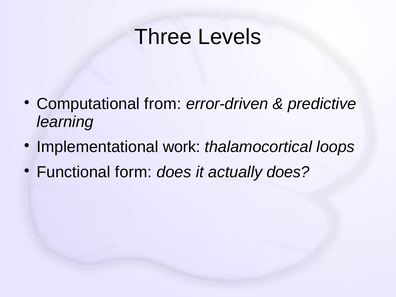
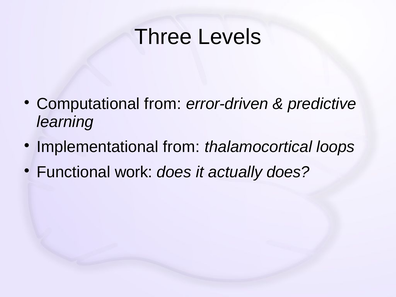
Implementational work: work -> from (181, 147)
form: form -> work (134, 172)
